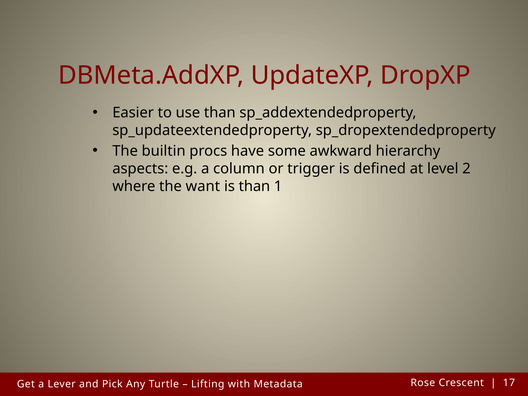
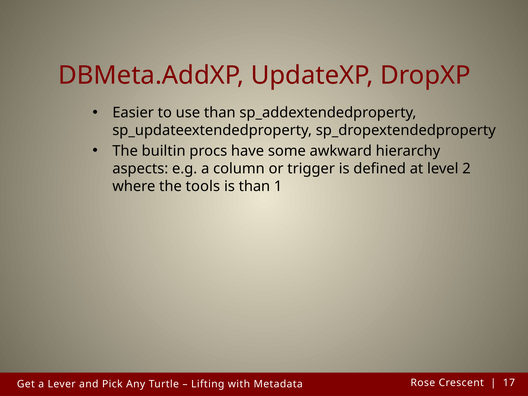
want: want -> tools (203, 186)
